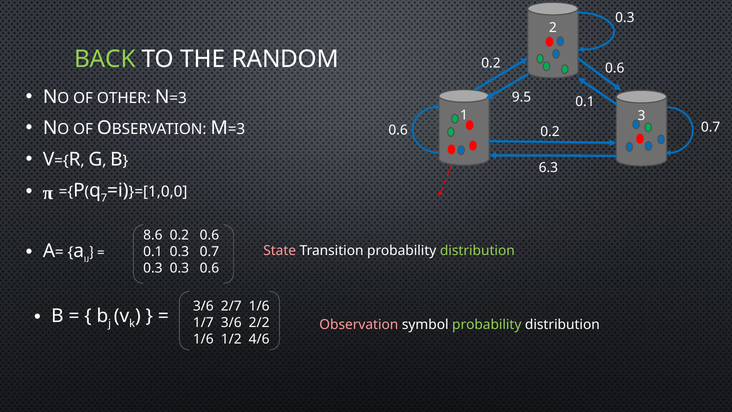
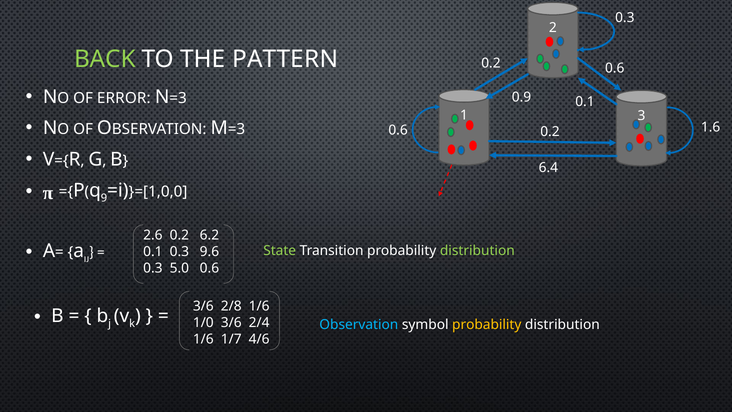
RANDOM: RANDOM -> PATTERN (285, 59)
OTHER: OTHER -> ERROR (124, 98)
9.5: 9.5 -> 0.9 (522, 97)
0.6 0.7: 0.7 -> 1.6 (711, 127)
6.3: 6.3 -> 6.4 (548, 168)
7: 7 -> 9 (104, 198)
8.6: 8.6 -> 2.6 (153, 235)
0.2 0.6: 0.6 -> 6.2 (209, 235)
State colour: pink -> light green (280, 251)
0.3 0.7: 0.7 -> 9.6 (209, 251)
0.3 0.3: 0.3 -> 5.0 (179, 268)
2/7: 2/7 -> 2/8 (231, 306)
1/7: 1/7 -> 1/0 (203, 322)
2/2: 2/2 -> 2/4 (259, 322)
Observation colour: pink -> light blue (359, 325)
probability colour: light green -> yellow (487, 325)
1/2: 1/2 -> 1/7 (231, 339)
